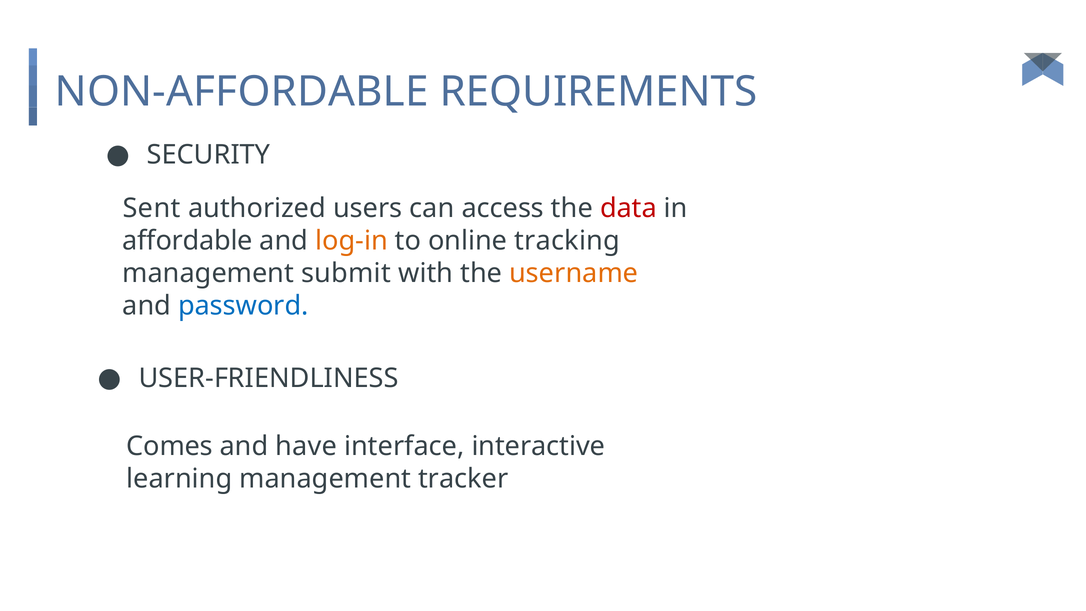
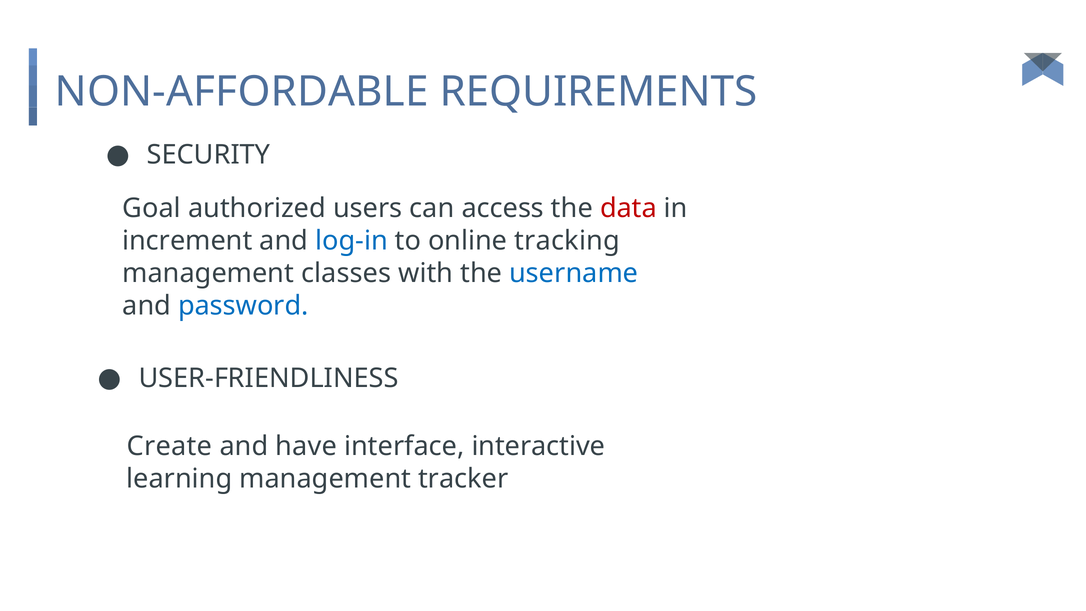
Sent: Sent -> Goal (152, 208)
affordable: affordable -> increment (187, 241)
log-in colour: orange -> blue (351, 241)
submit: submit -> classes (346, 273)
username colour: orange -> blue (574, 273)
Comes: Comes -> Create (169, 446)
